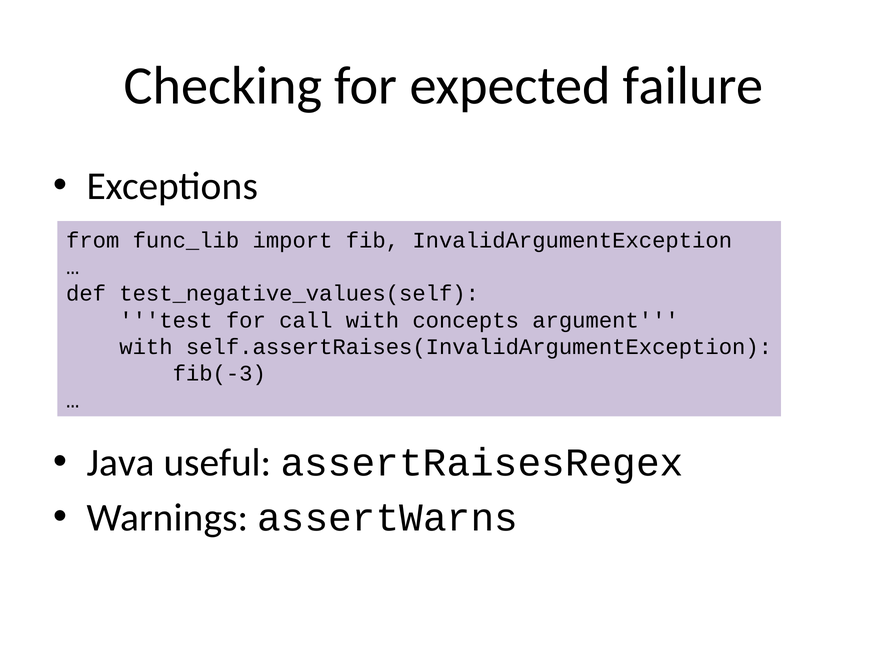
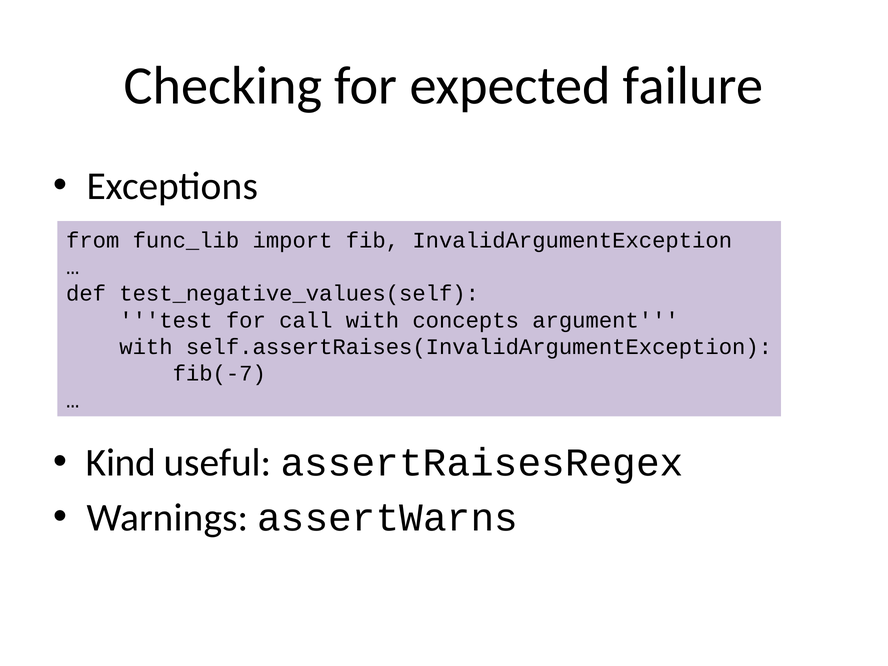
fib(-3: fib(-3 -> fib(-7 (219, 374)
Java: Java -> Kind (121, 463)
